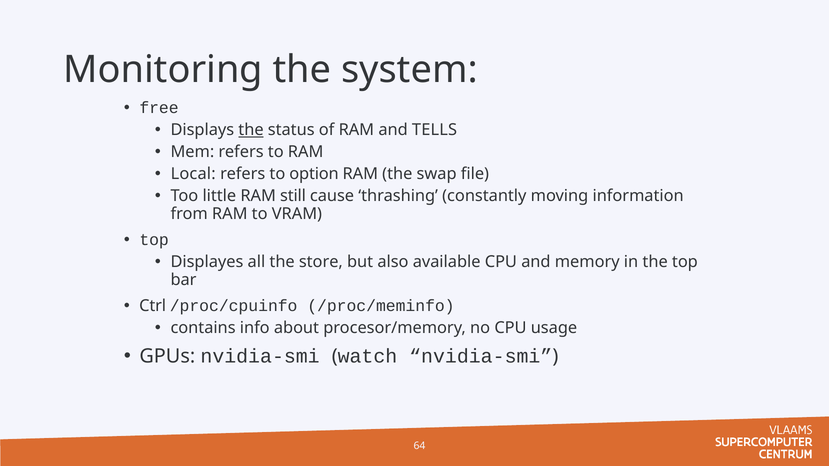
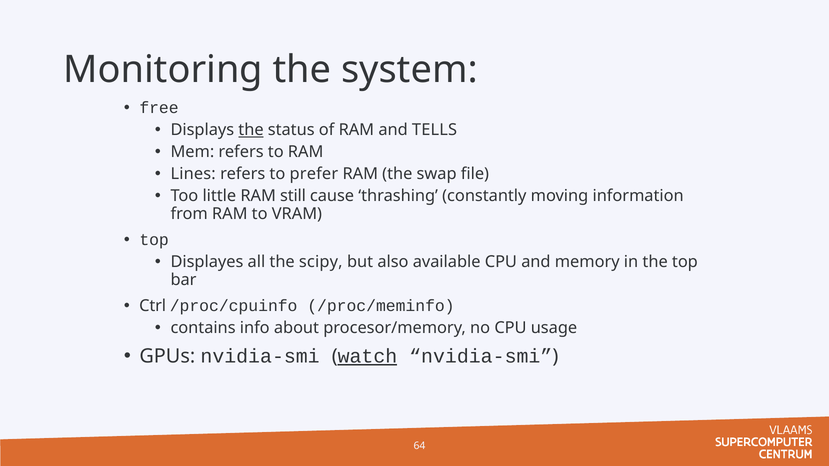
Local: Local -> Lines (193, 174)
option: option -> prefer (314, 174)
store: store -> scipy (321, 262)
watch underline: none -> present (367, 356)
